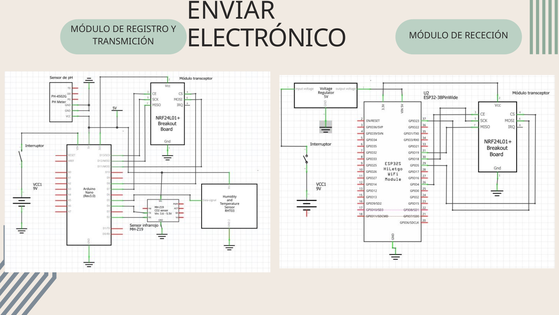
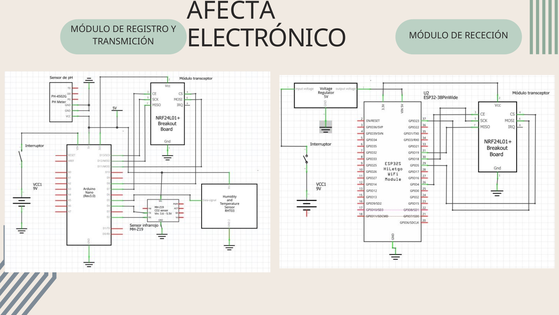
ENVIAR: ENVIAR -> AFECTA (231, 11)
